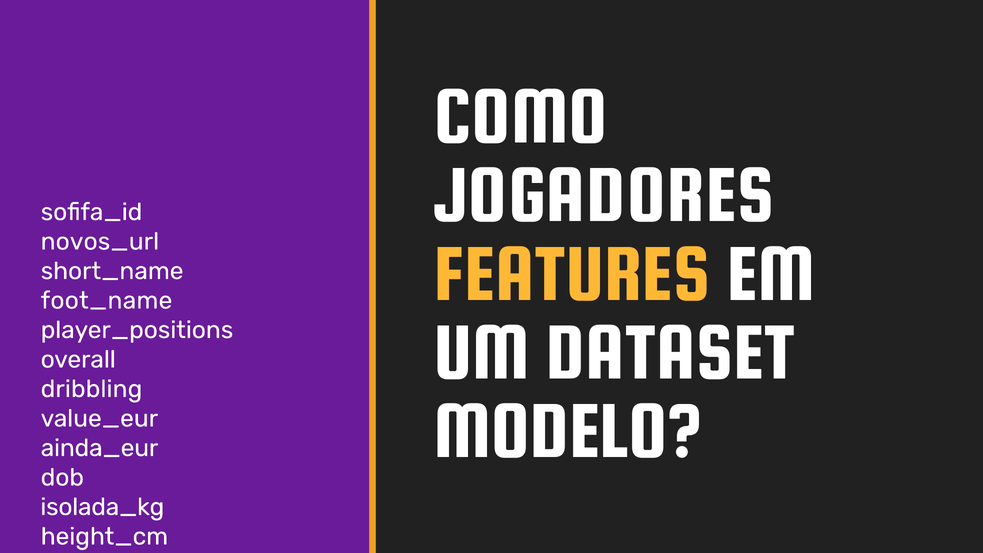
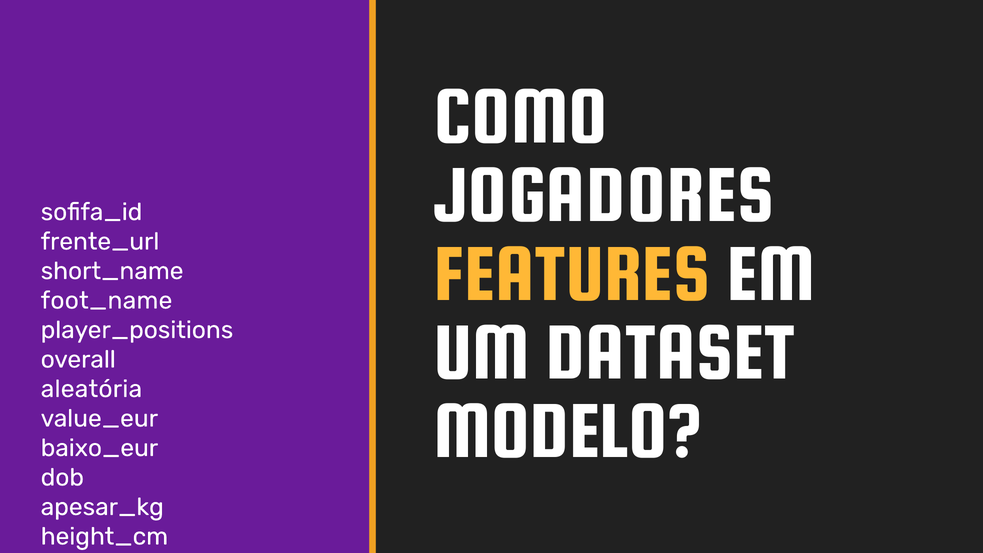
novos_url: novos_url -> frente_url (100, 241)
dribbling: dribbling -> aleatória (91, 389)
ainda_eur: ainda_eur -> baixo_eur (99, 448)
isolada_kg: isolada_kg -> apesar_kg (102, 507)
